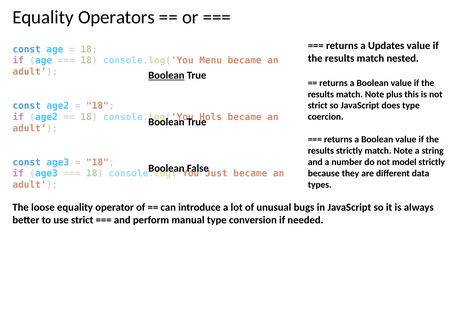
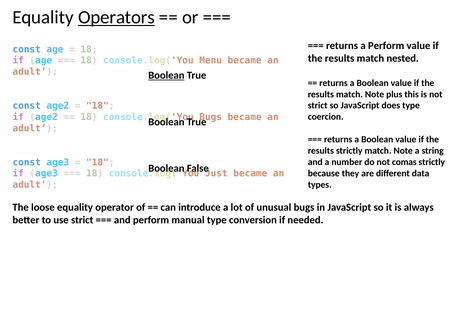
Operators underline: none -> present (116, 17)
a Updates: Updates -> Perform (386, 46)
Hols: Hols -> Bugs (211, 117)
model: model -> comas (404, 162)
